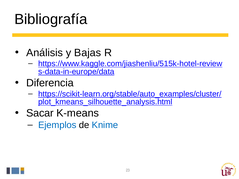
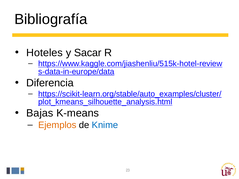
Análisis: Análisis -> Hoteles (45, 53)
Bajas: Bajas -> Sacar (88, 53)
Sacar: Sacar -> Bajas (40, 113)
Ejemplos colour: blue -> orange (57, 125)
